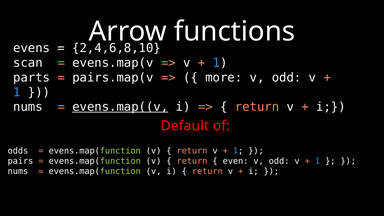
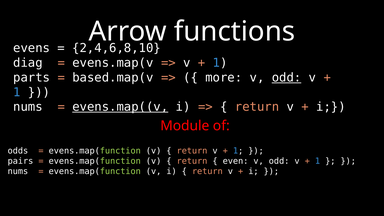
scan: scan -> diag (28, 63)
pairs.map(v: pairs.map(v -> based.map(v (113, 78)
odd underline: none -> present (287, 78)
Default: Default -> Module (185, 126)
